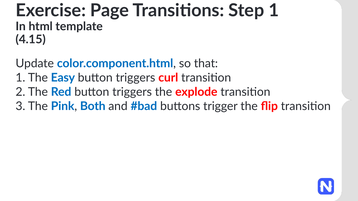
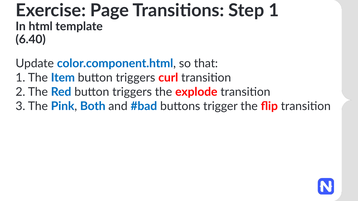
4.15: 4.15 -> 6.40 (31, 39)
Easy: Easy -> Item (63, 78)
